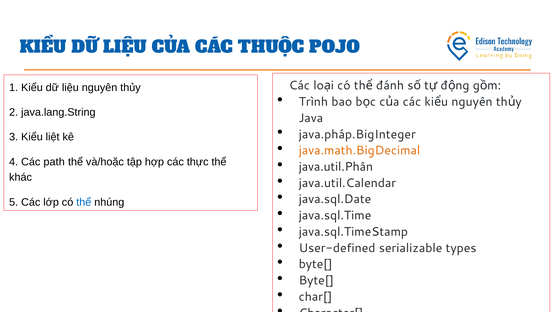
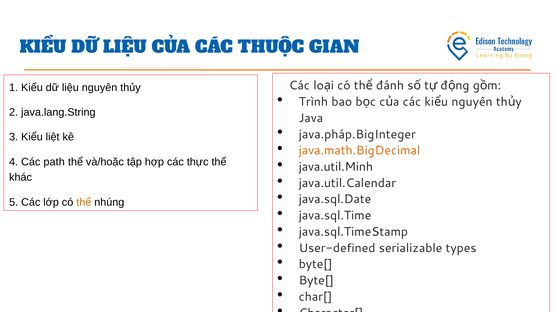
POJO: POJO -> GIAN (334, 47)
java.util.Phân: java.util.Phân -> java.util.Minh (336, 167)
thể colour: blue -> orange (84, 202)
